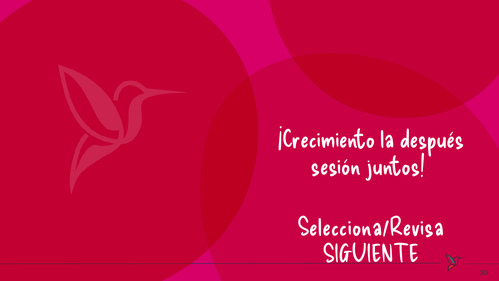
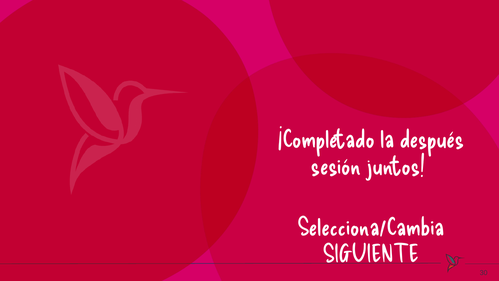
¡Crecimiento: ¡Crecimiento -> ¡Completado (326, 139)
Selecciona/Revisa: Selecciona/Revisa -> Selecciona/Cambia (371, 227)
